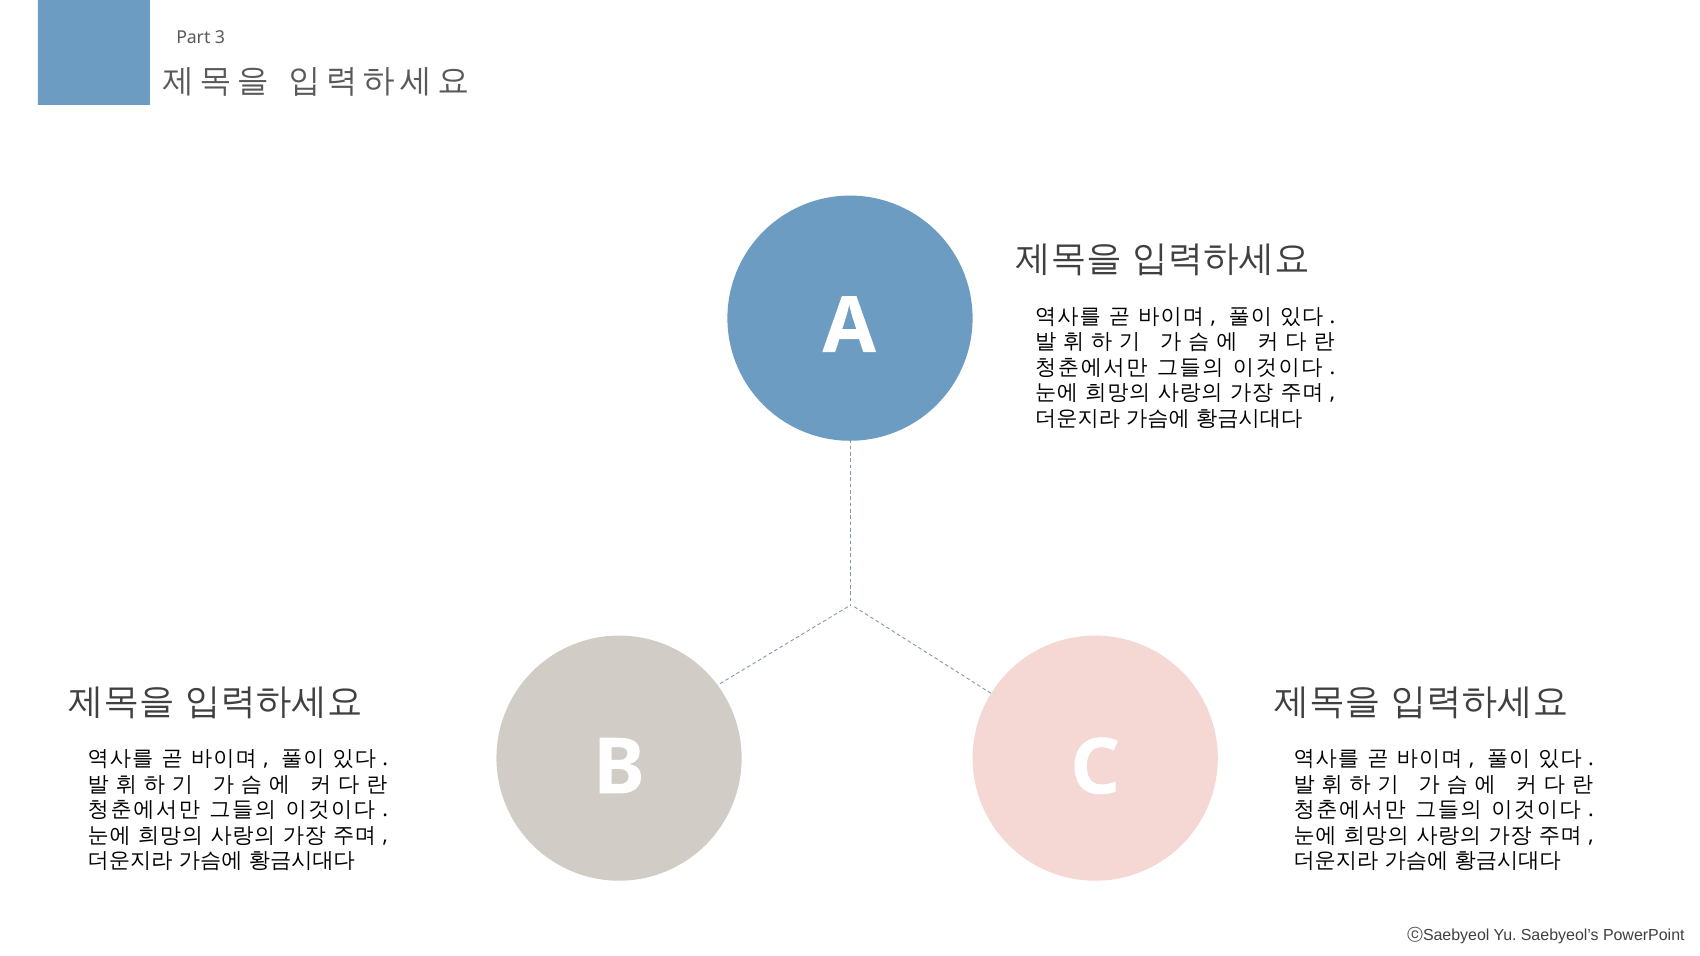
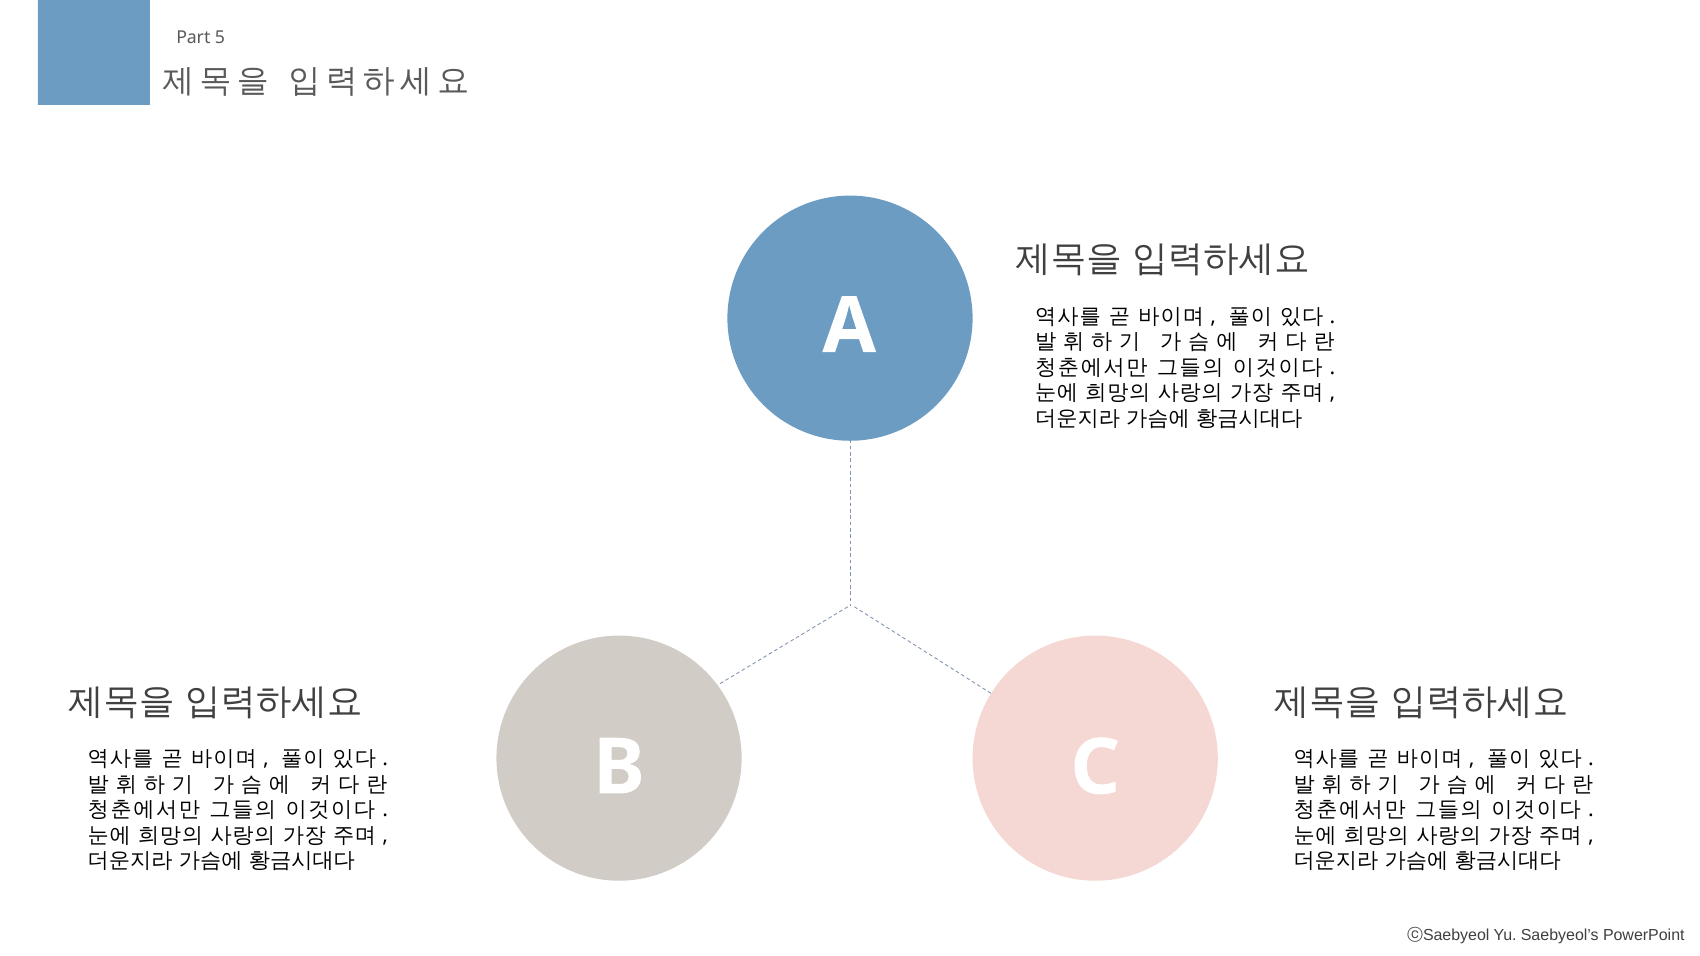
3: 3 -> 5 (220, 37)
